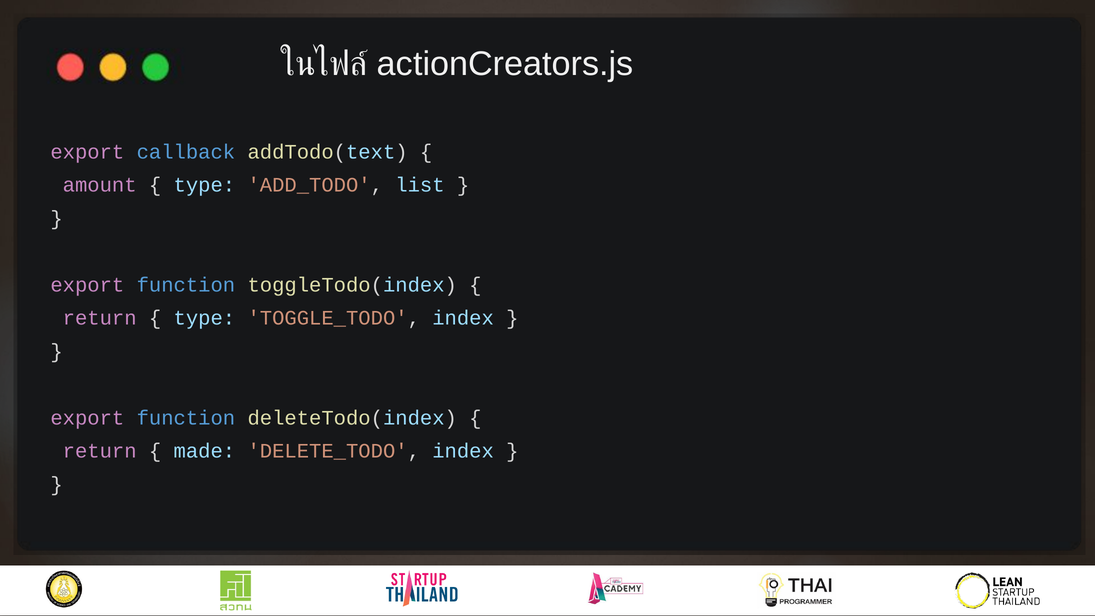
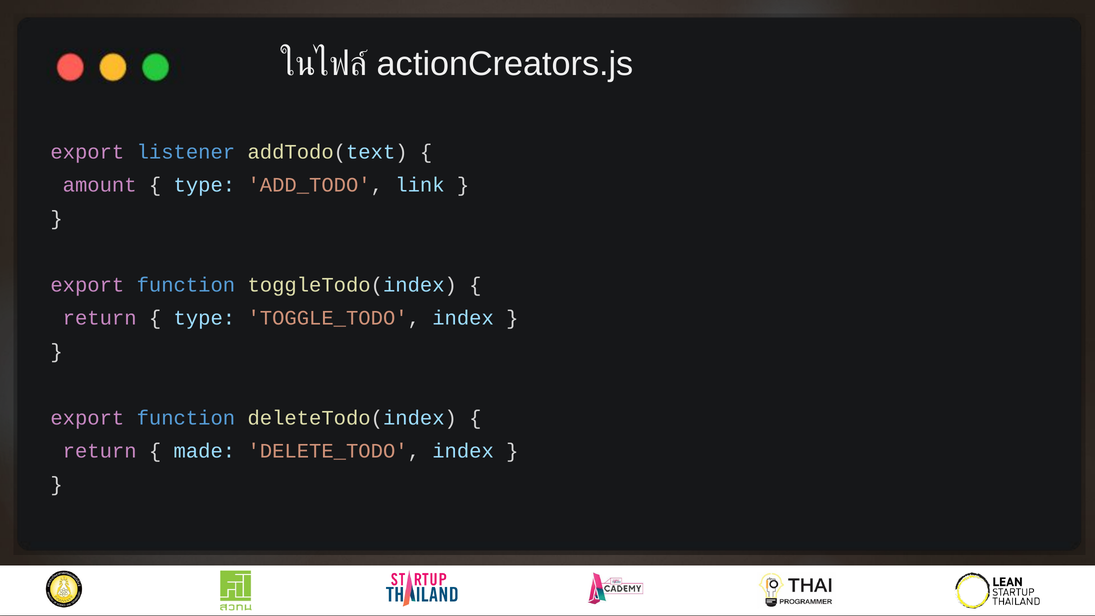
callback: callback -> listener (186, 152)
list: list -> link (420, 185)
